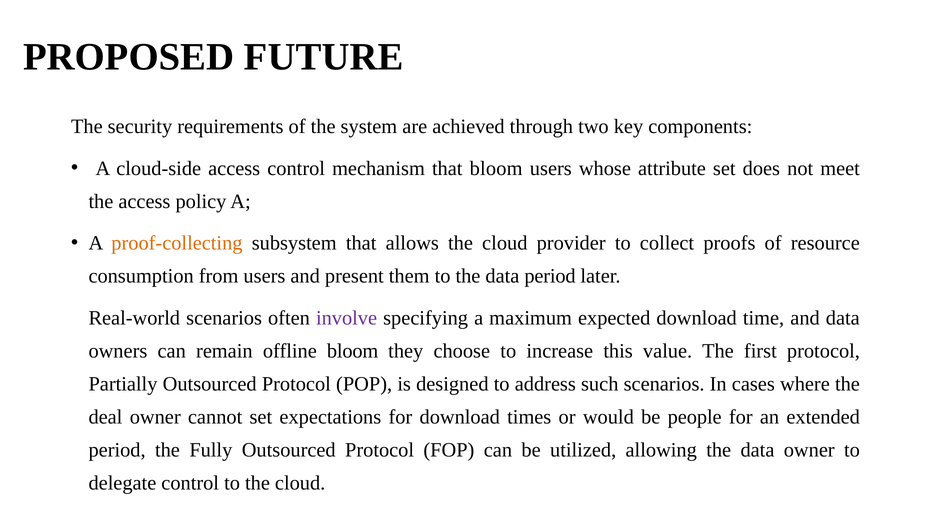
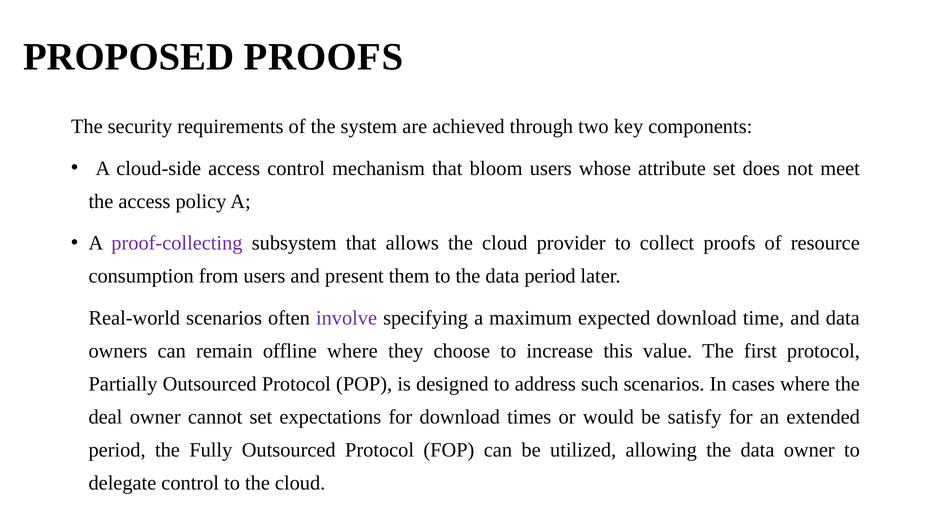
PROPOSED FUTURE: FUTURE -> PROOFS (324, 57)
proof-collecting colour: orange -> purple (177, 243)
offline bloom: bloom -> where (352, 351)
people: people -> satisfy (695, 417)
